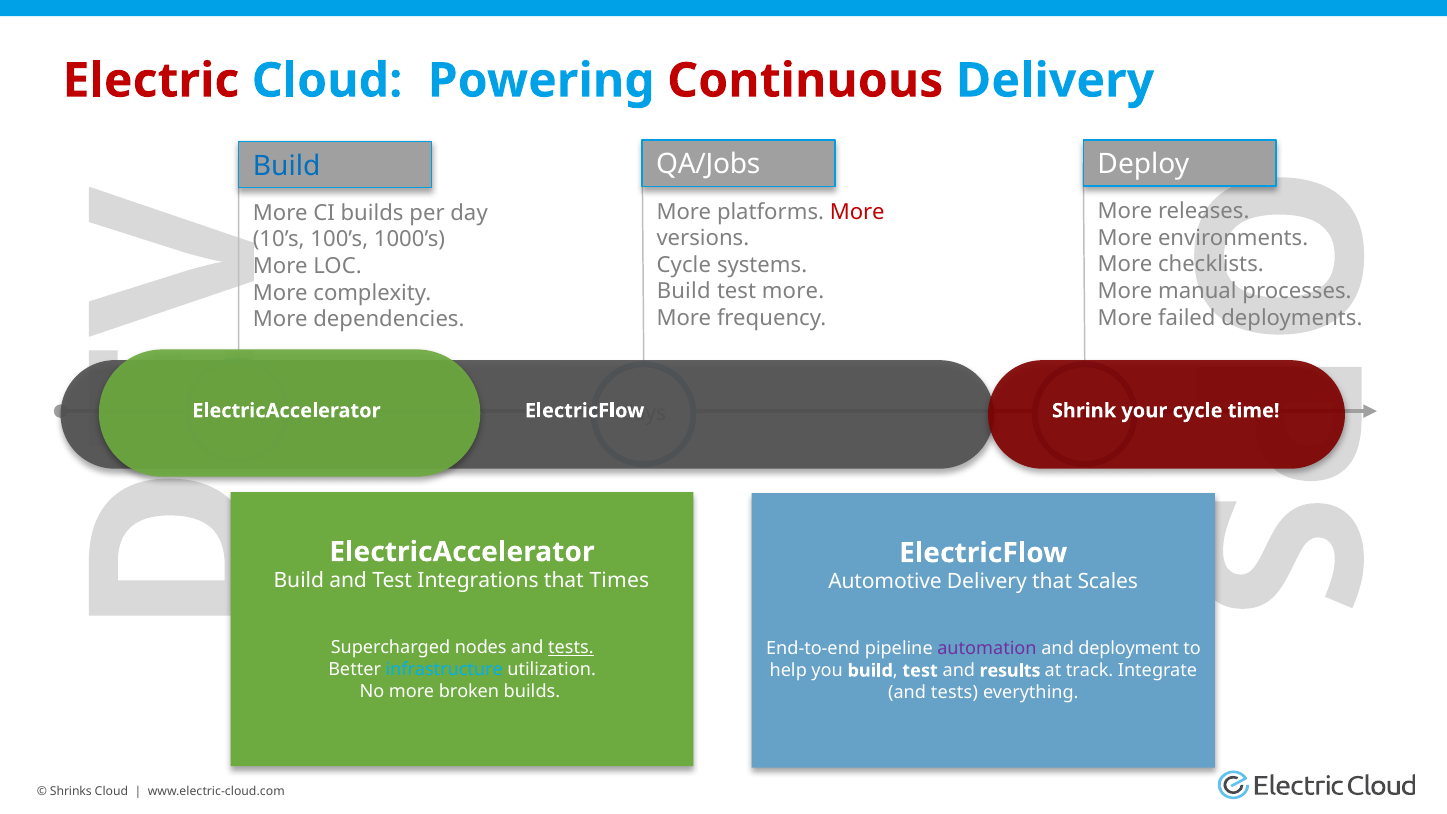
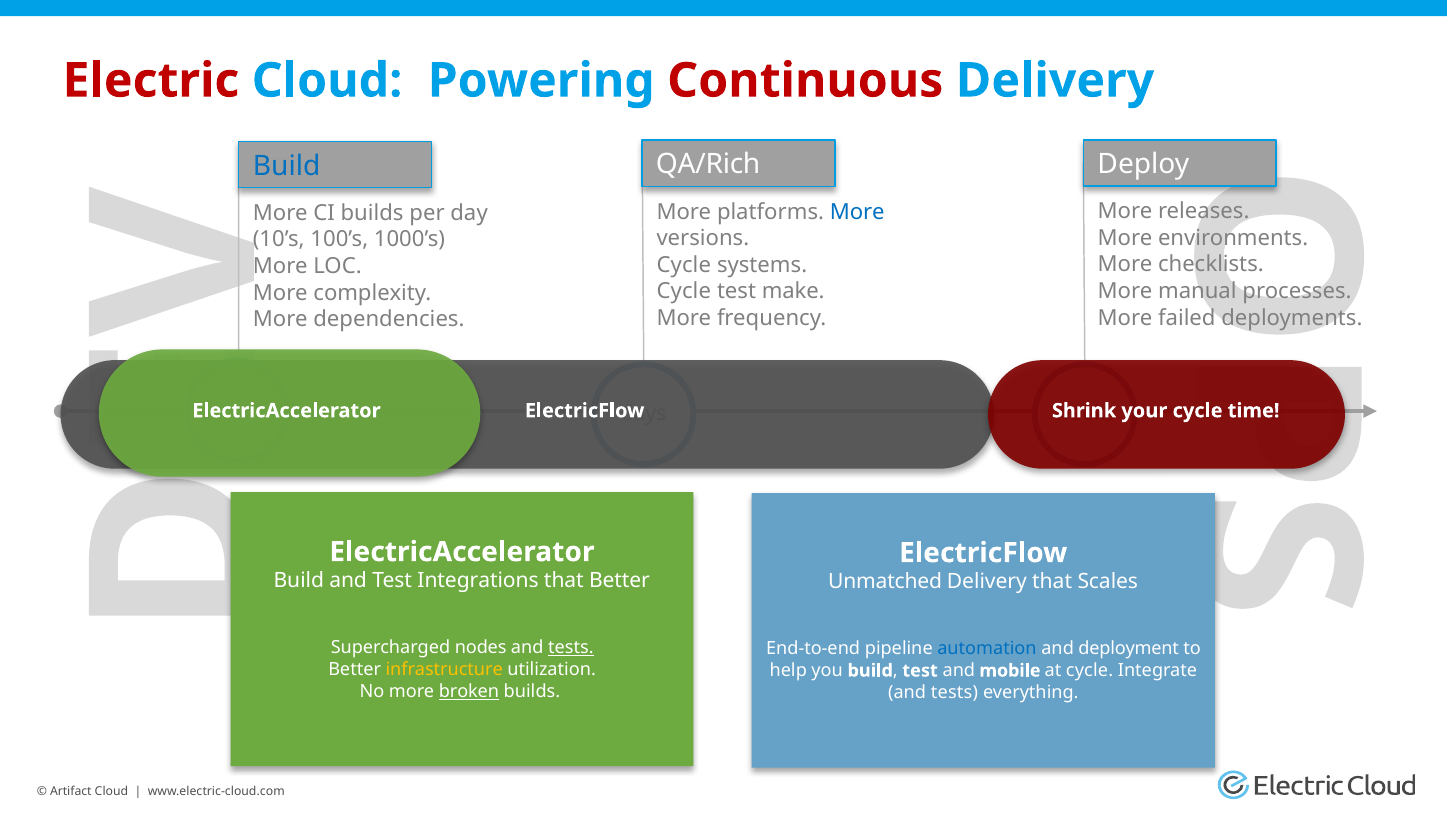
QA/Jobs: QA/Jobs -> QA/Rich (708, 164)
More colour: red -> blue (857, 212)
Build: Build -> Cycle (684, 292)
test more: more -> make (793, 292)
that Times: Times -> Better (620, 581)
Automotive: Automotive -> Unmatched (885, 582)
automation colour: purple -> blue (987, 649)
infrastructure colour: light blue -> yellow (444, 670)
results: results -> mobile (1010, 671)
at track: track -> cycle (1090, 671)
broken underline: none -> present (469, 691)
Shrinks: Shrinks -> Artifact (71, 792)
